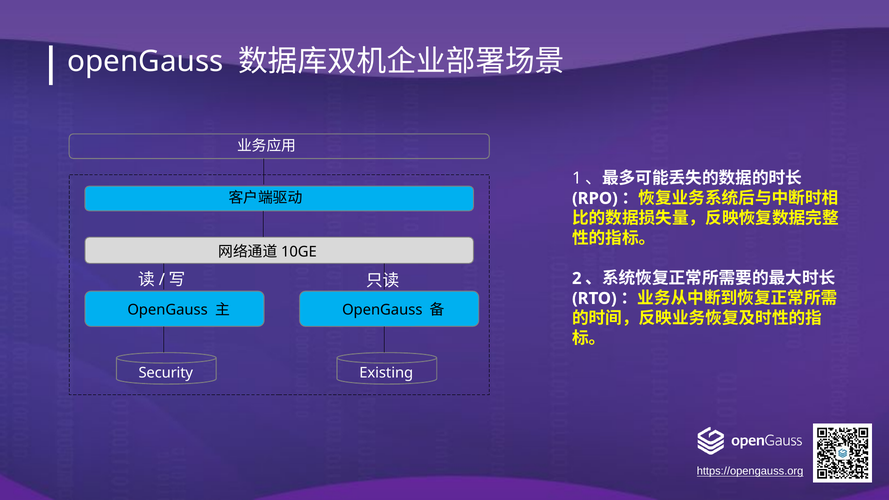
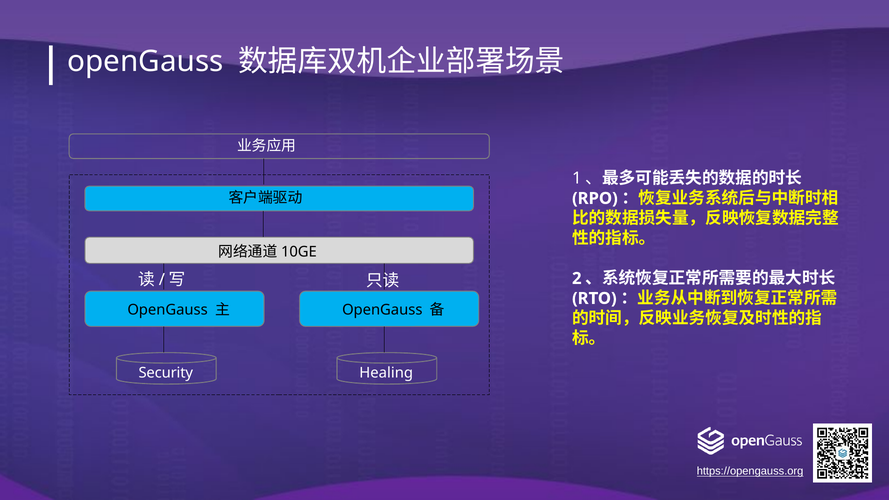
Existing: Existing -> Healing (386, 373)
